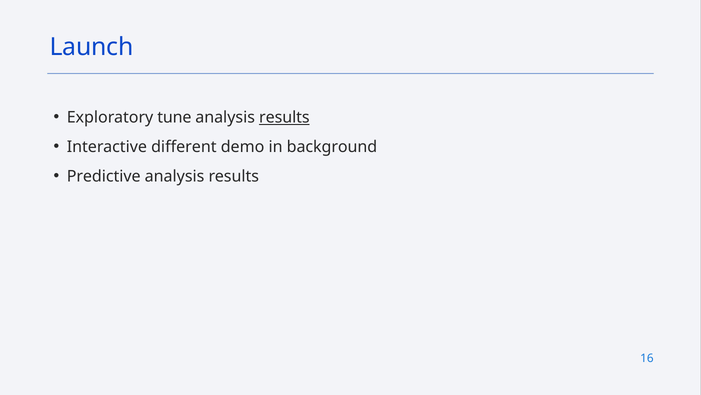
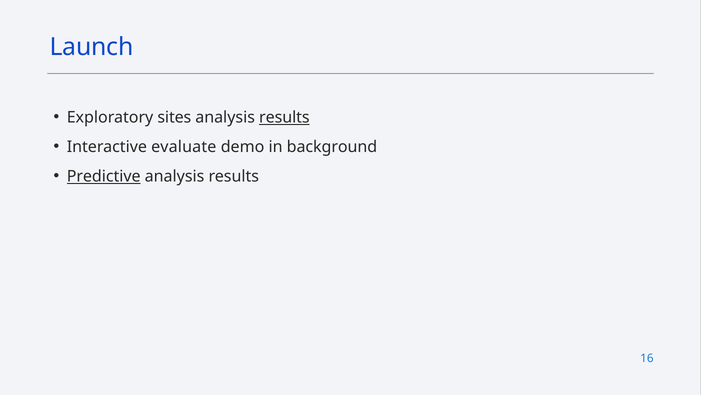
tune: tune -> sites (174, 117)
different: different -> evaluate (184, 147)
Predictive underline: none -> present (104, 176)
